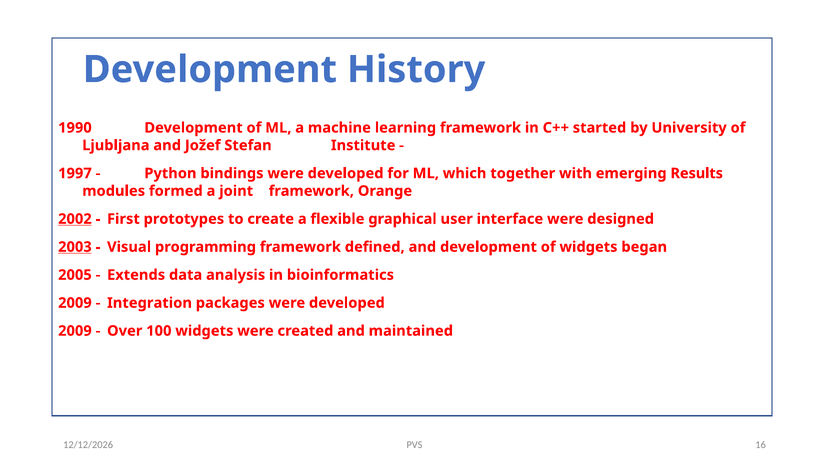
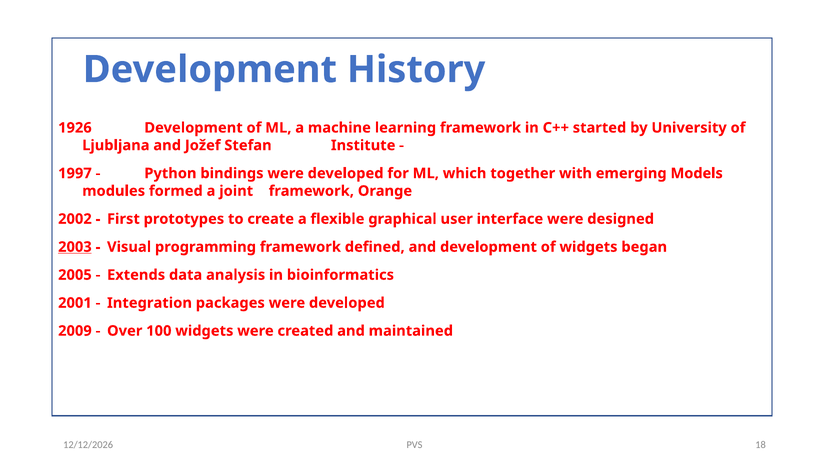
1990: 1990 -> 1926 (75, 128)
Results: Results -> Models (697, 173)
2002 underline: present -> none (75, 219)
2009: 2009 -> 2001 (75, 303)
16: 16 -> 18 (761, 445)
